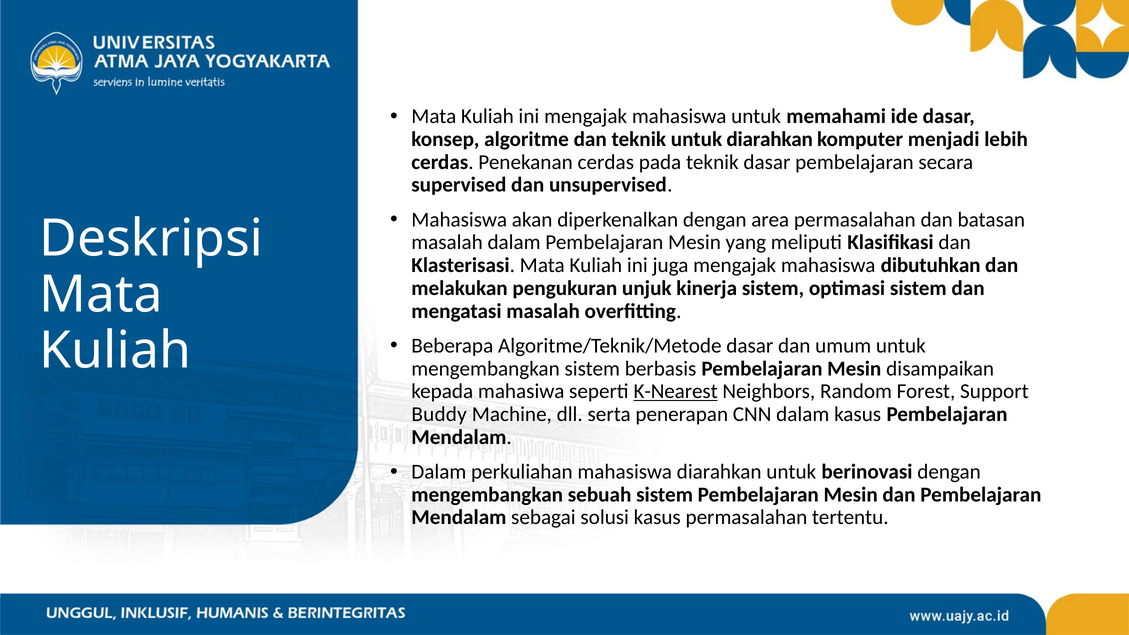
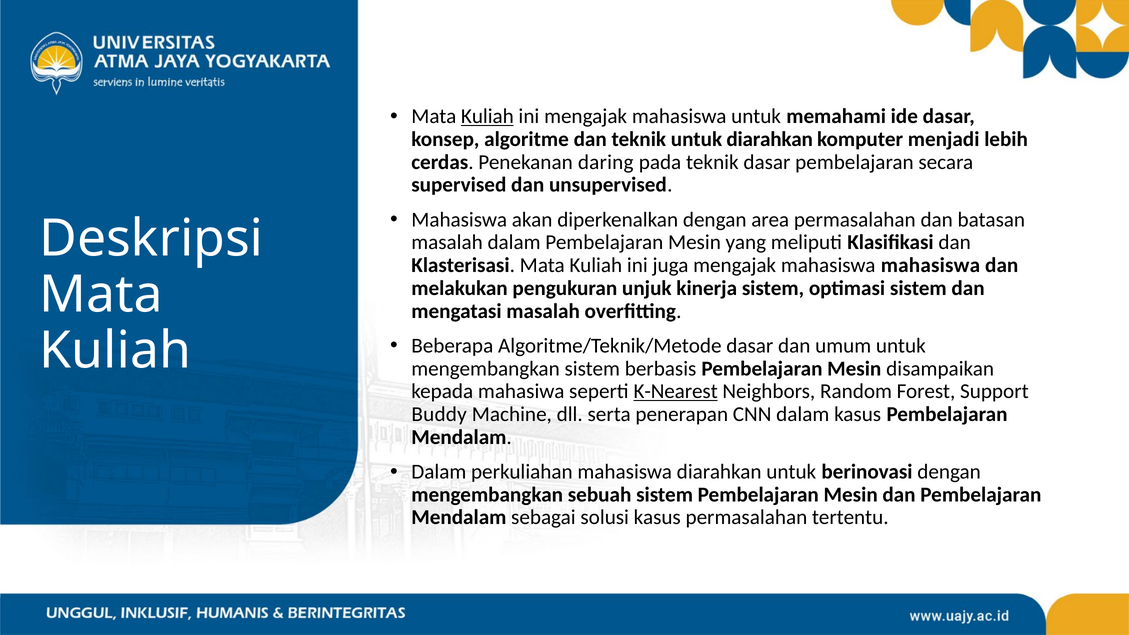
Kuliah underline: none -> present (487, 116)
Penekanan cerdas: cerdas -> daring (606, 162)
mahasiswa dibutuhkan: dibutuhkan -> mahasiswa (930, 265)
